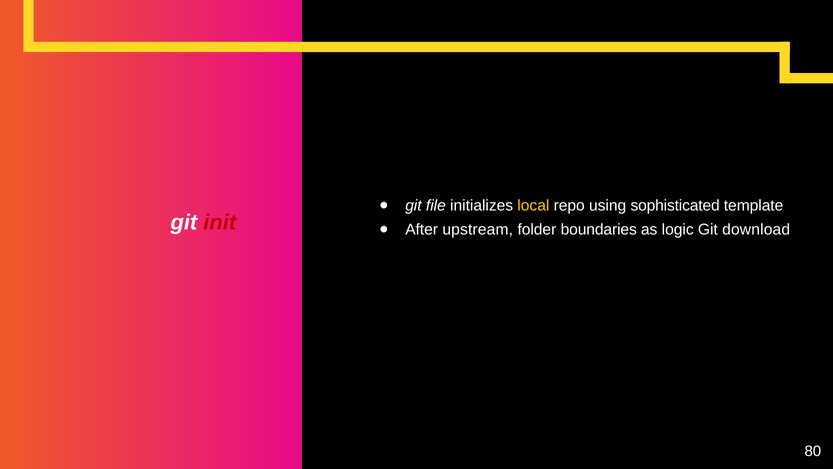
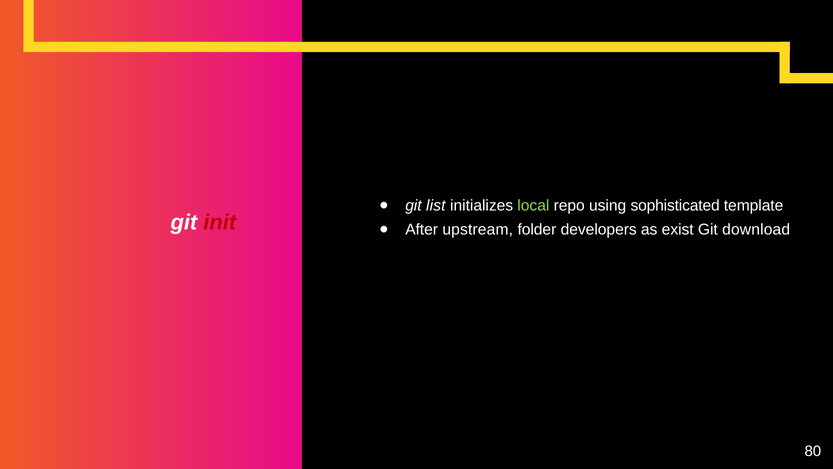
file: file -> list (436, 205)
local colour: yellow -> light green (533, 205)
boundaries: boundaries -> developers (599, 229)
logic: logic -> exist (678, 229)
